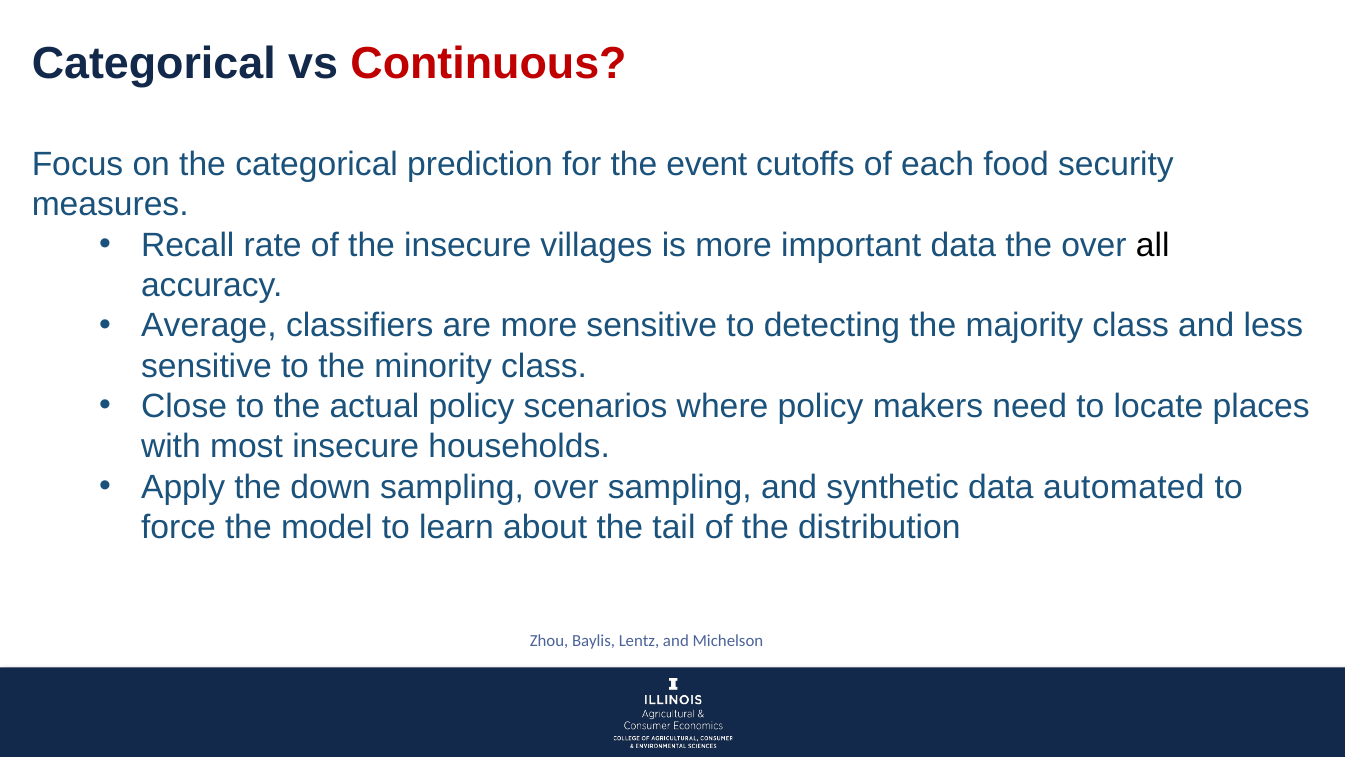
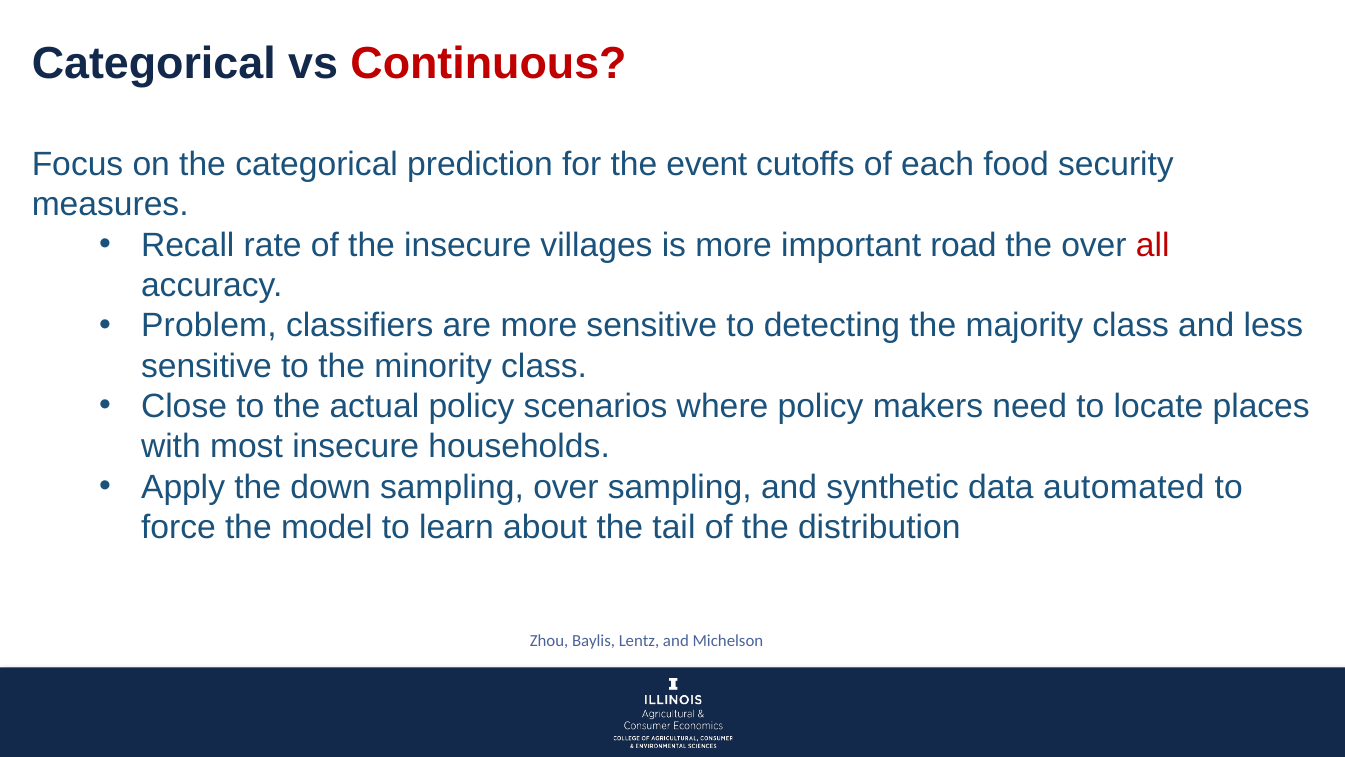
important data: data -> road (963, 245)
all colour: black -> red (1153, 245)
Average: Average -> Problem (209, 326)
